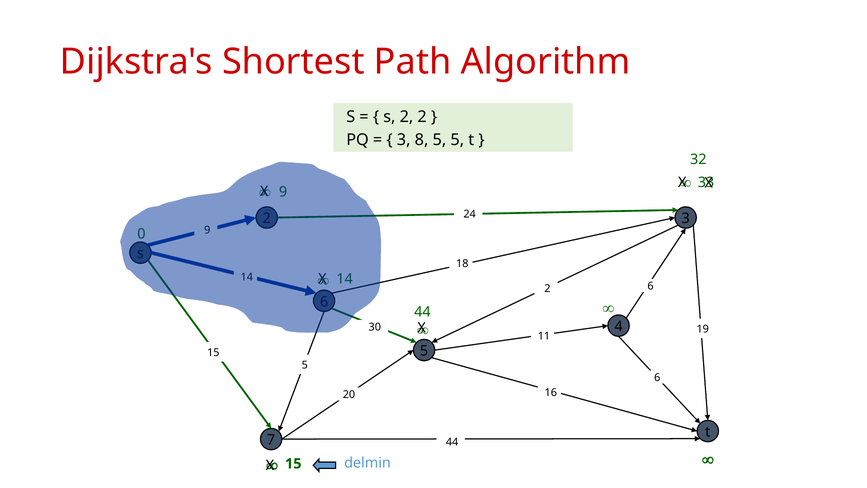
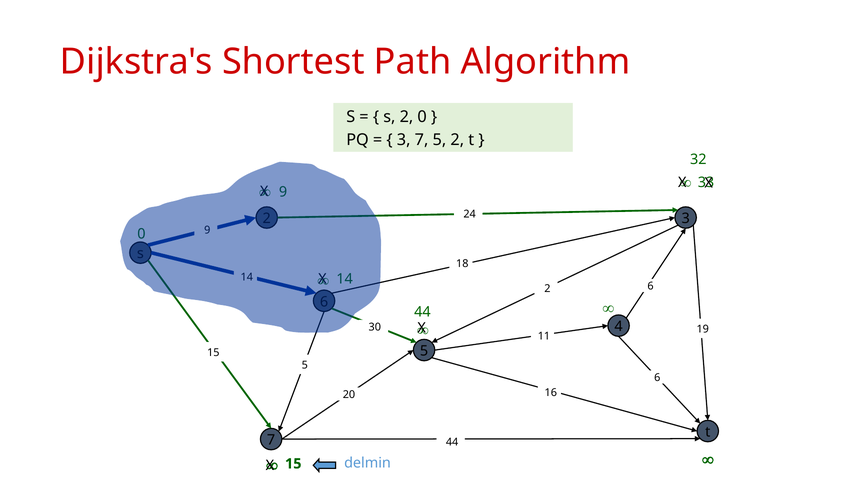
2 2: 2 -> 0 (422, 117)
3 8: 8 -> 7 (422, 140)
5 5: 5 -> 2 (457, 140)
